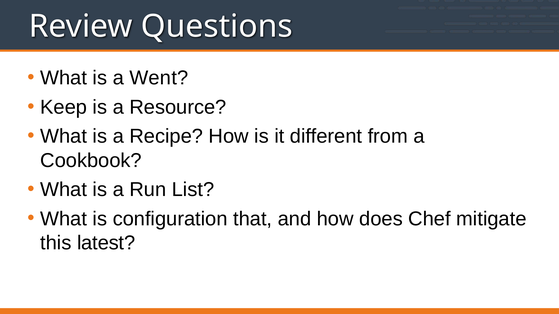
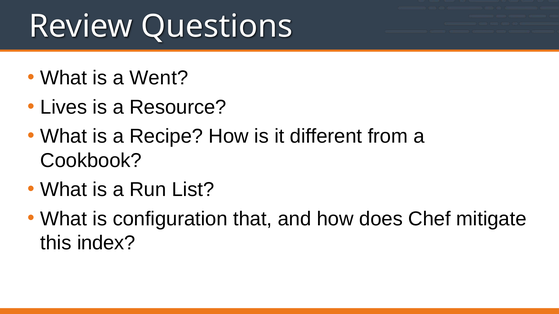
Keep: Keep -> Lives (64, 107)
latest: latest -> index (106, 243)
